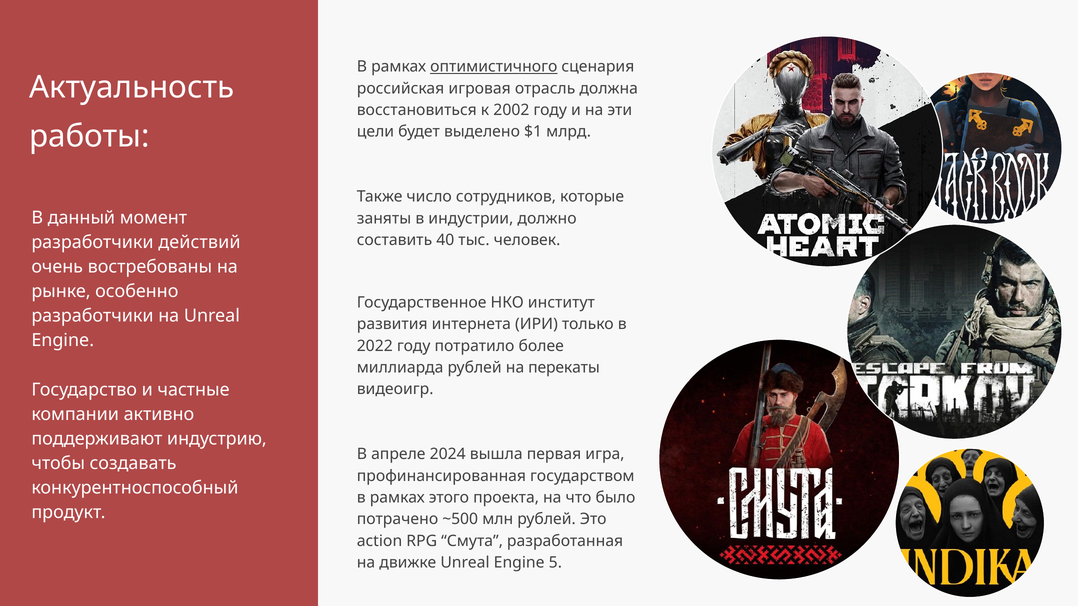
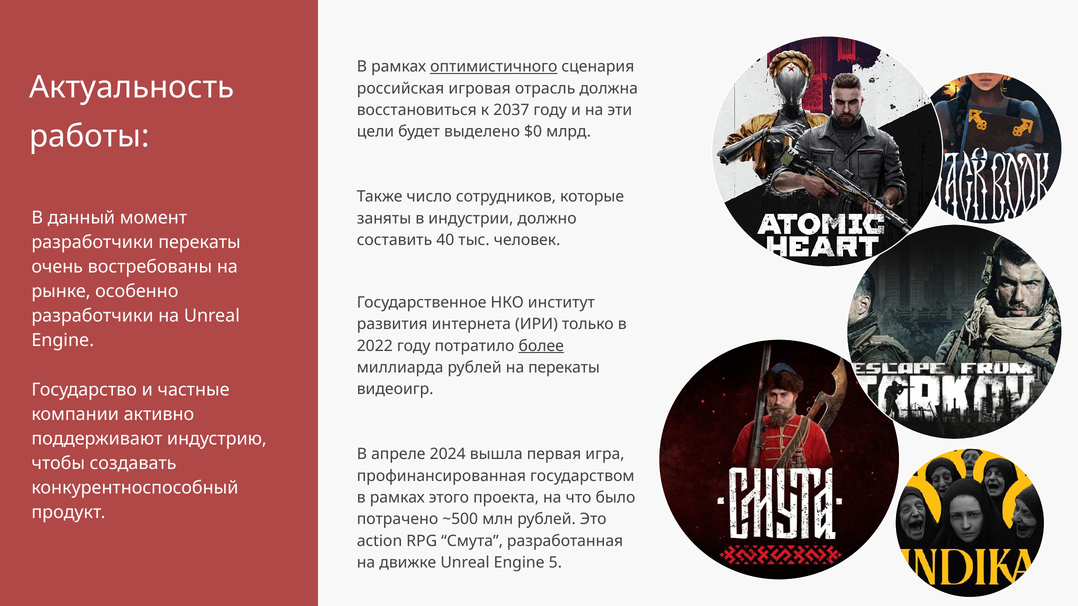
2002: 2002 -> 2037 (511, 110)
$1: $1 -> $0 (533, 132)
разработчики действий: действий -> перекаты (200, 243)
более underline: none -> present (541, 346)
